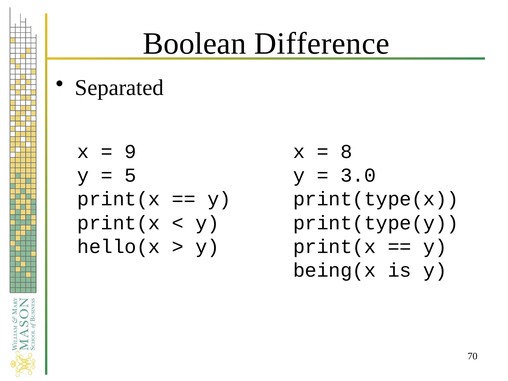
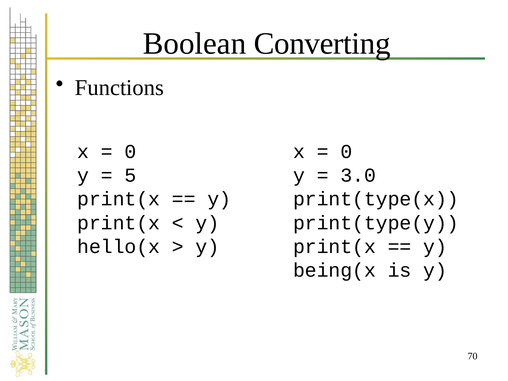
Difference: Difference -> Converting (322, 44)
Separated: Separated -> Functions (119, 88)
9: 9 -> 0 (131, 152)
8: 8 -> 0 (346, 152)
